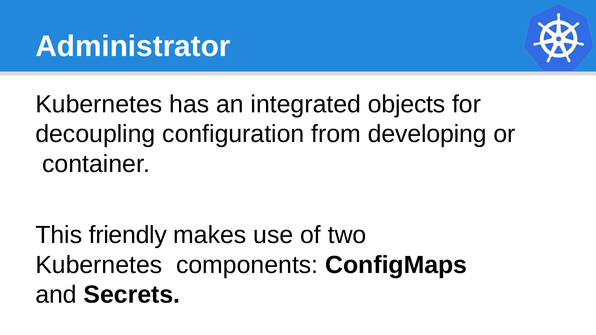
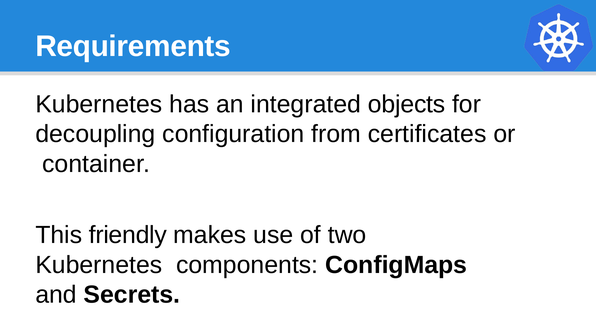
Administrator: Administrator -> Requirements (133, 46)
developing: developing -> certificates (427, 134)
